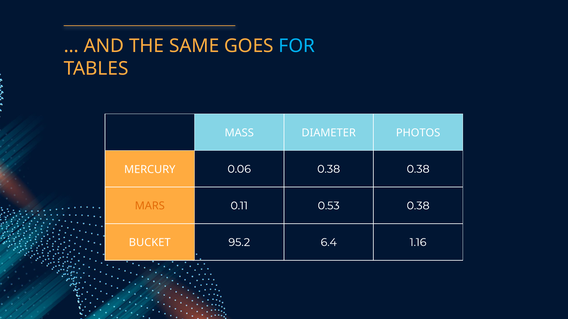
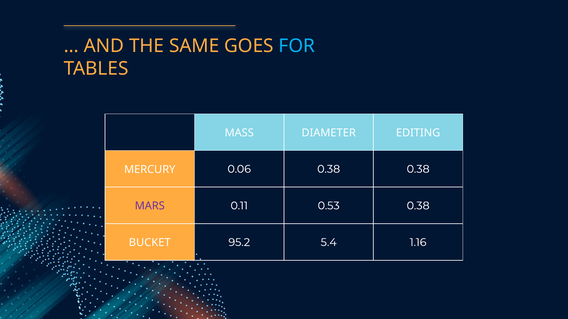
PHOTOS: PHOTOS -> EDITING (418, 133)
MARS colour: orange -> purple (150, 206)
6.4: 6.4 -> 5.4 (329, 243)
